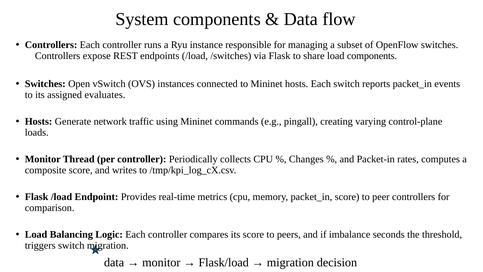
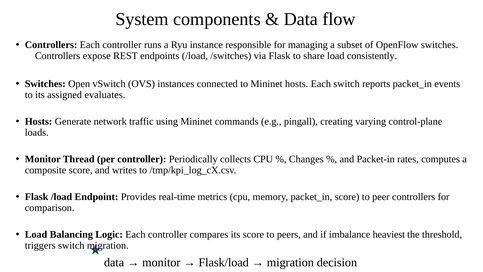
load components: components -> consistently (372, 56)
seconds: seconds -> heaviest (389, 234)
